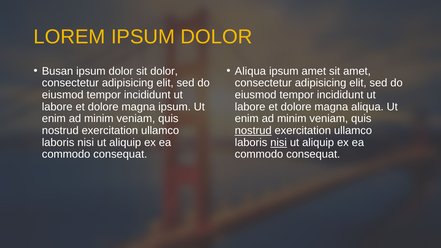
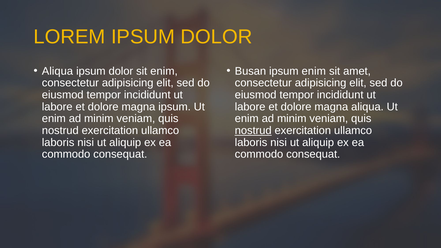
Busan: Busan -> Aliqua (57, 71)
sit dolor: dolor -> enim (164, 71)
Aliqua: Aliqua -> Busan (250, 71)
ipsum amet: amet -> enim (314, 71)
nisi underline: present -> none (279, 142)
